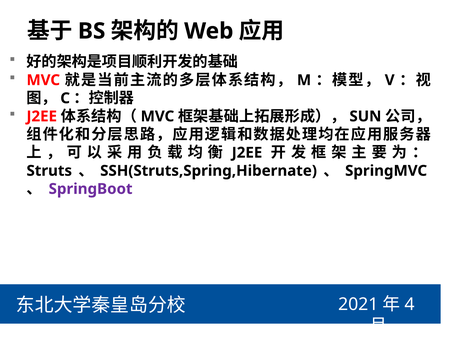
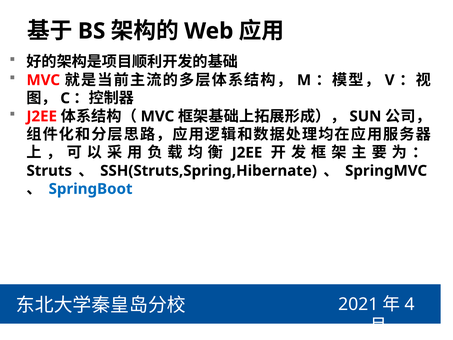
SpringBoot colour: purple -> blue (91, 189)
